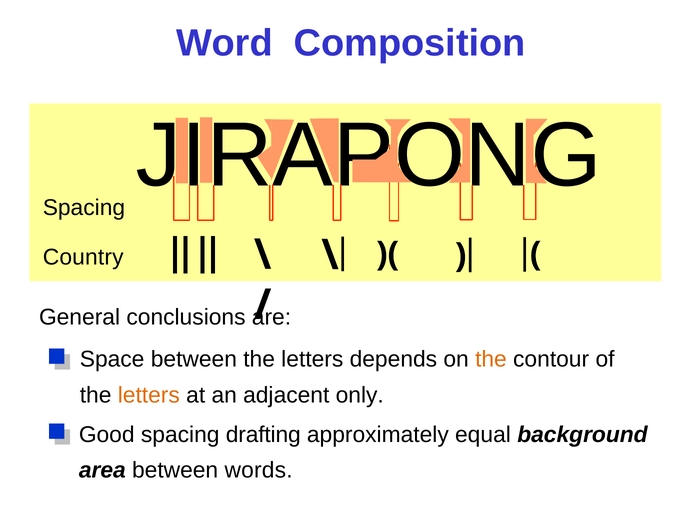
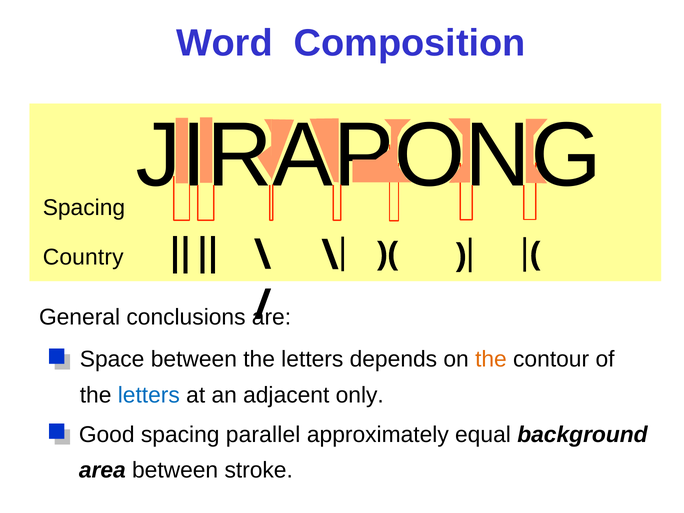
letters colour: orange -> blue (149, 395)
drafting: drafting -> parallel (263, 435)
words: words -> stroke (259, 470)
